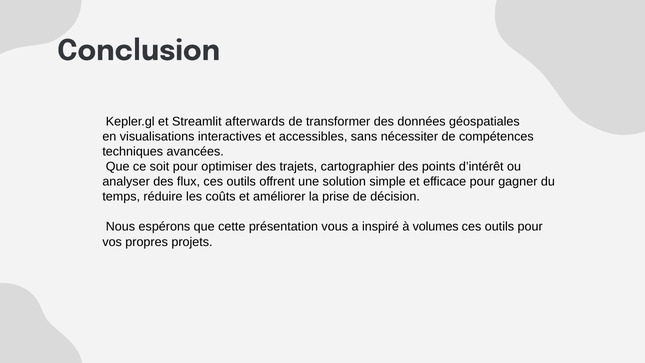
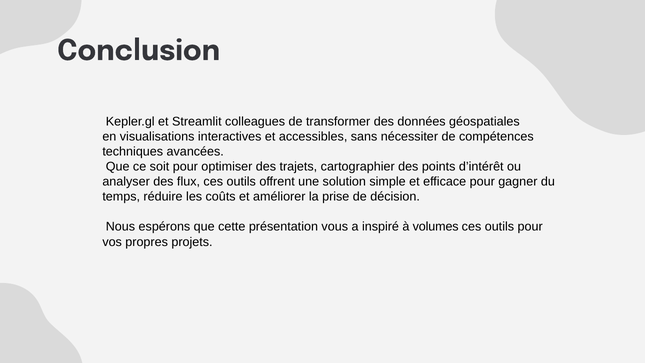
afterwards: afterwards -> colleagues (255, 121)
